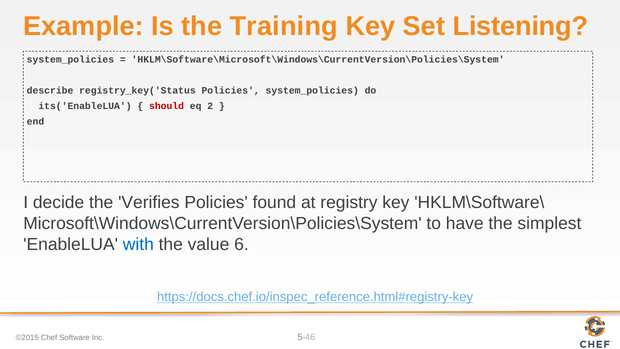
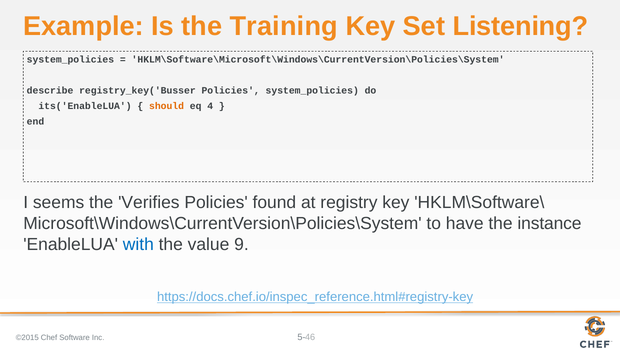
registry_key('Status: registry_key('Status -> registry_key('Busser (137, 91)
should colour: red -> orange (167, 106)
2: 2 -> 4 (210, 106)
decide: decide -> seems (59, 202)
simplest: simplest -> instance (550, 223)
6: 6 -> 9 (241, 244)
